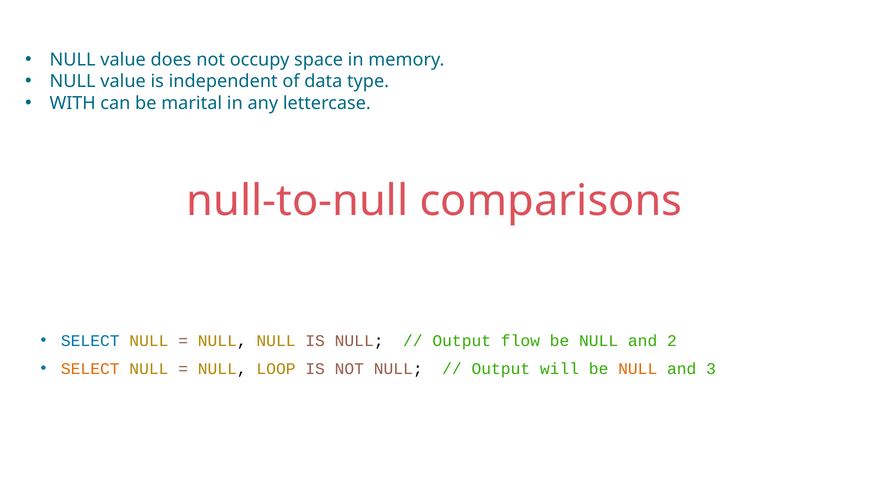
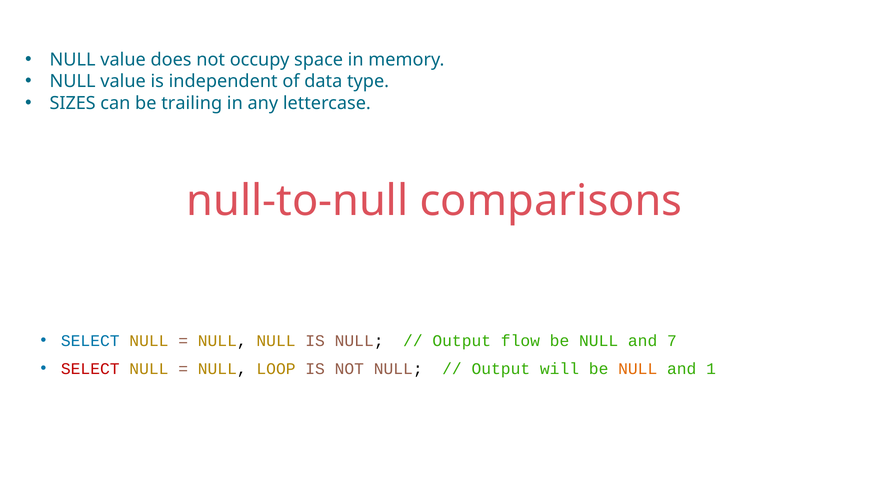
WITH: WITH -> SIZES (73, 103)
marital: marital -> trailing (192, 103)
2: 2 -> 7 (672, 341)
SELECT colour: orange -> red (90, 369)
3: 3 -> 1 (711, 369)
